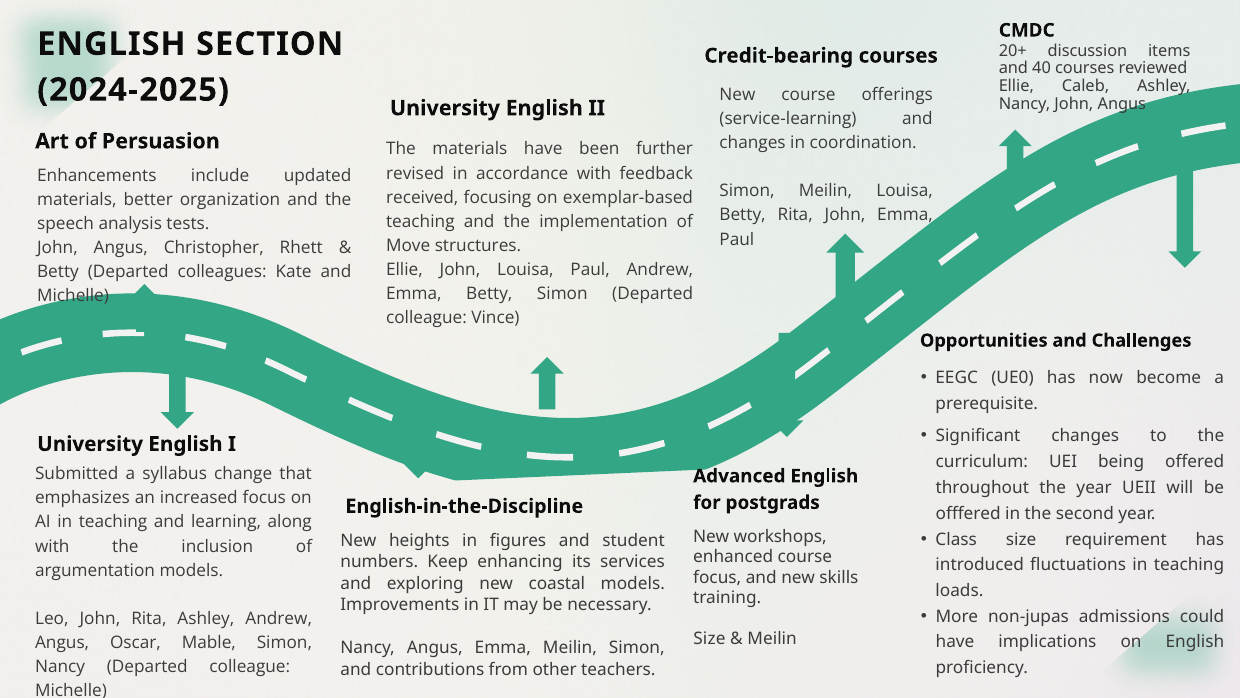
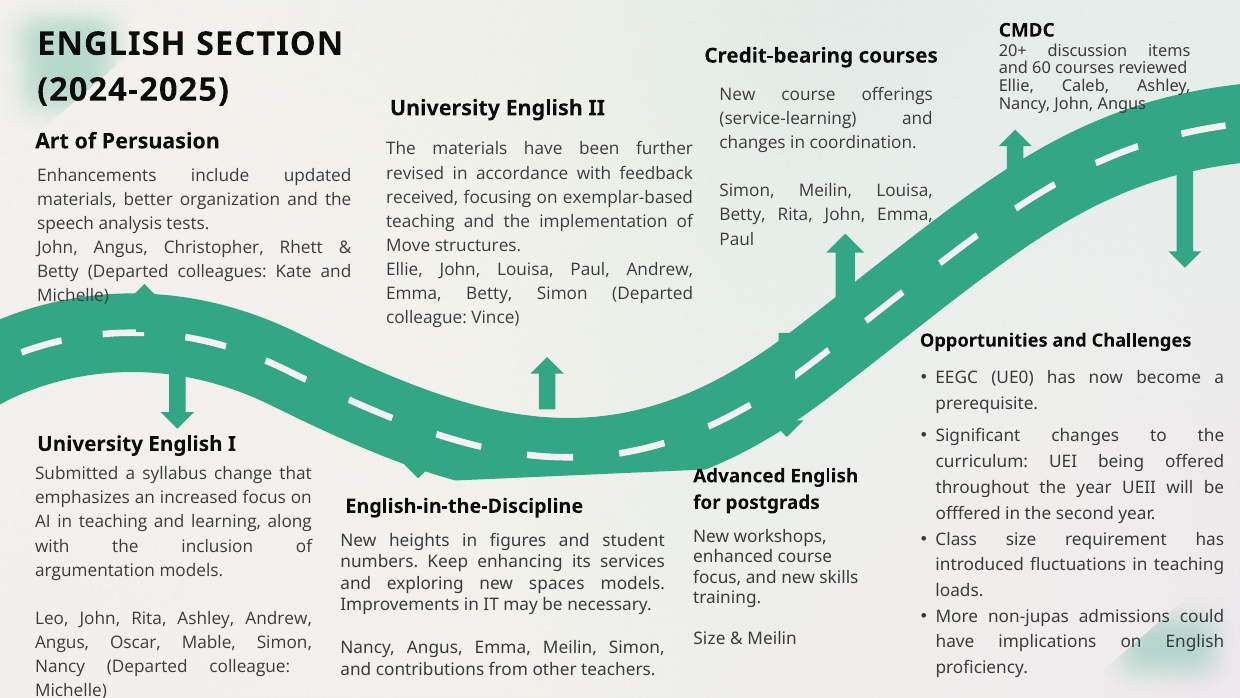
40: 40 -> 60 (1042, 68)
coastal: coastal -> spaces (557, 583)
